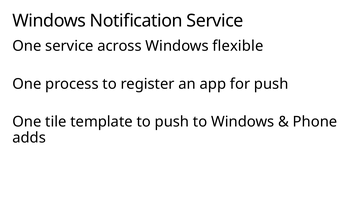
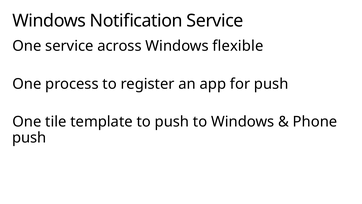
adds: adds -> push (29, 138)
